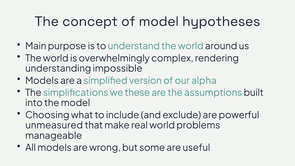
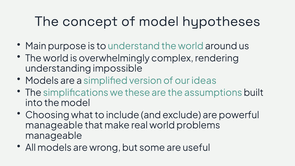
alpha: alpha -> ideas (204, 81)
unmeasured: unmeasured -> manageable (54, 125)
